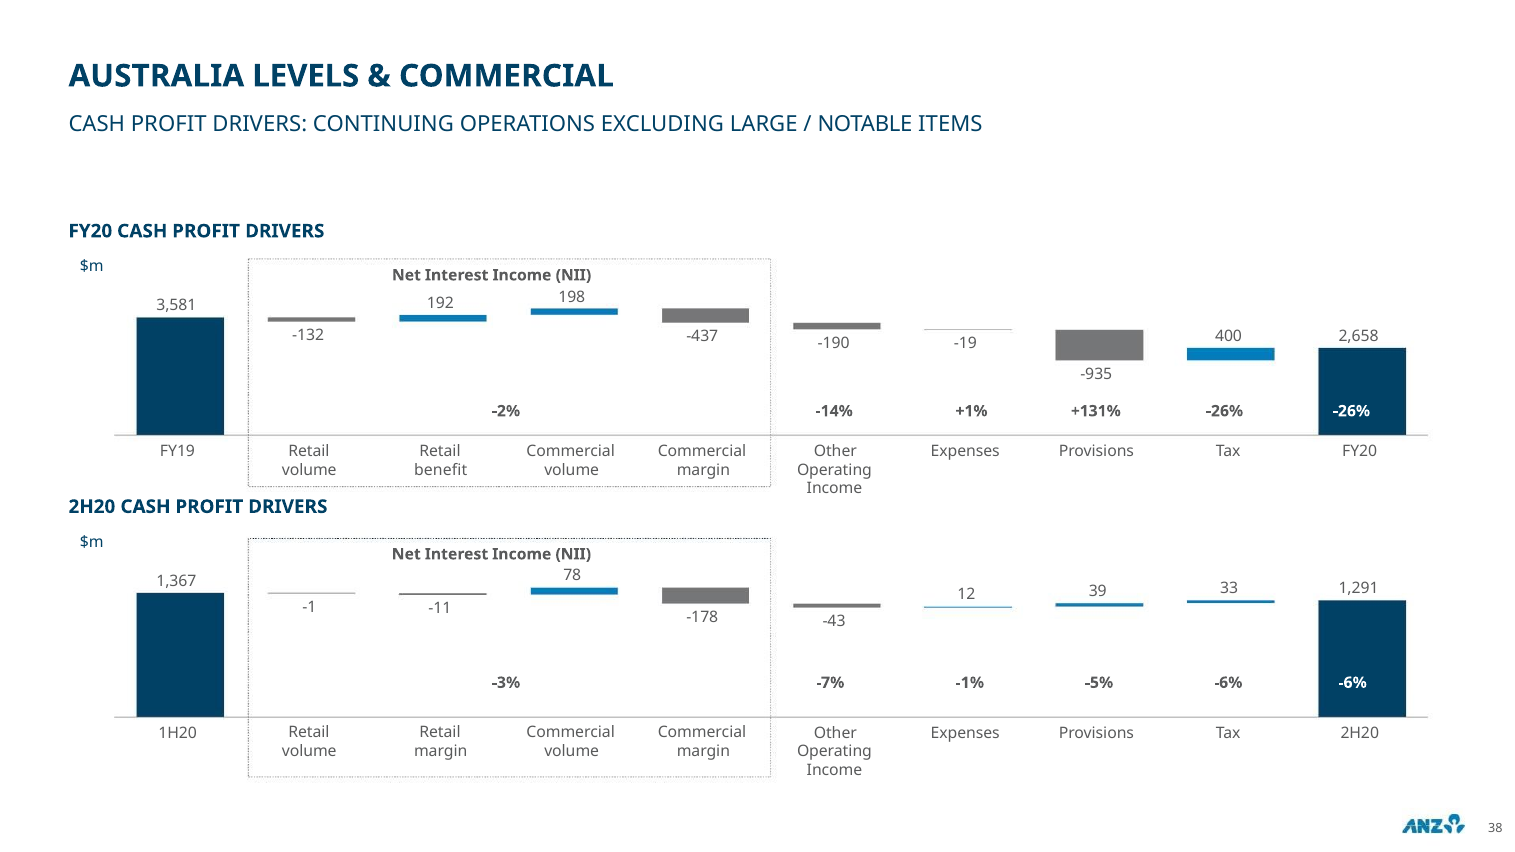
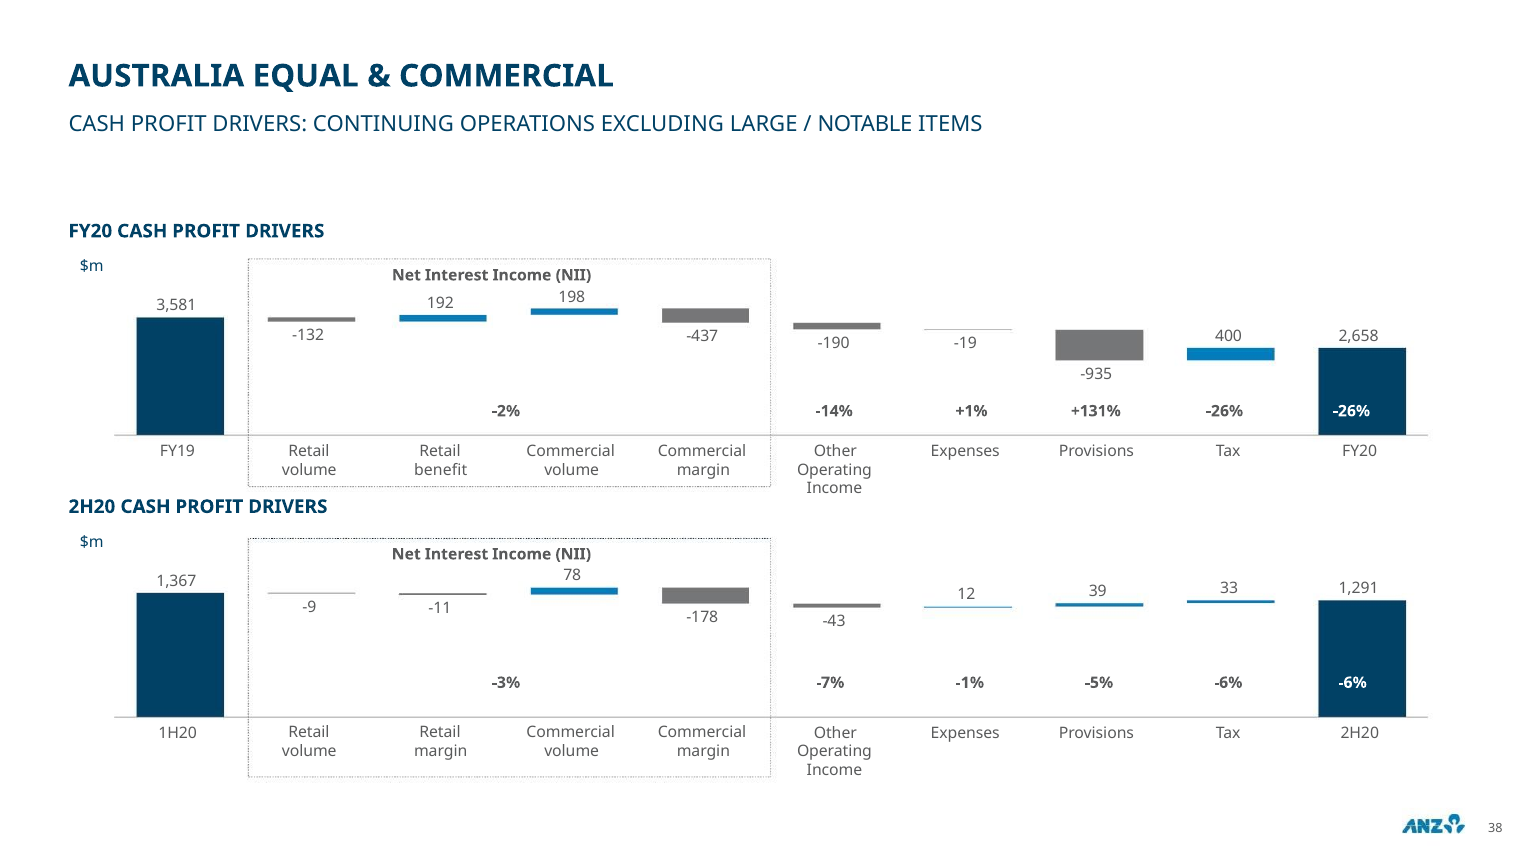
LEVELS: LEVELS -> EQUAL (306, 76)
-1: -1 -> -9 (309, 607)
